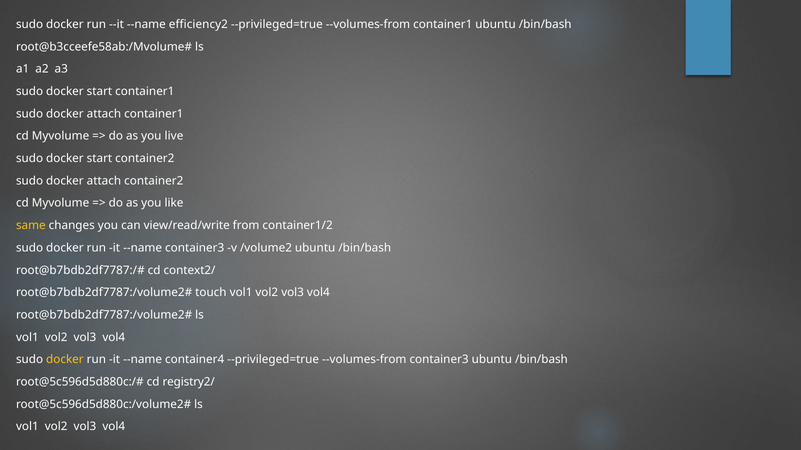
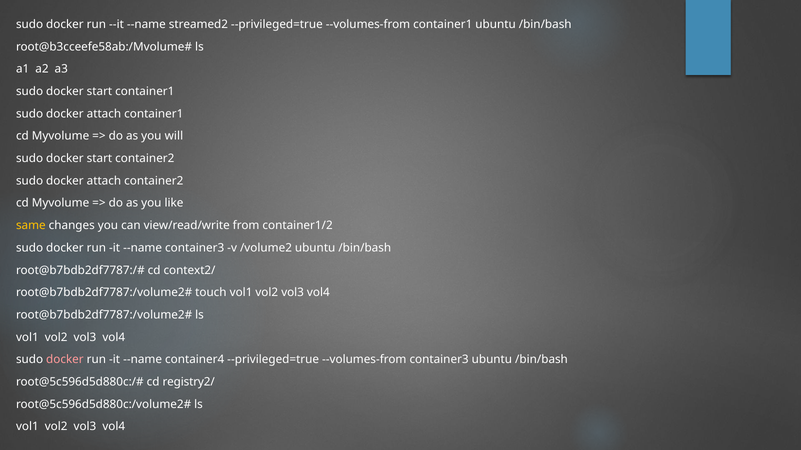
efficiency2: efficiency2 -> streamed2 (198, 24)
live: live -> will (174, 136)
docker colour: yellow -> pink (65, 360)
